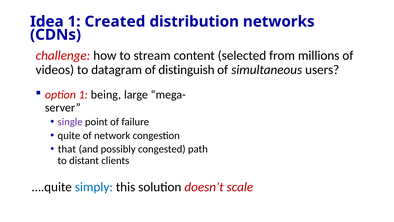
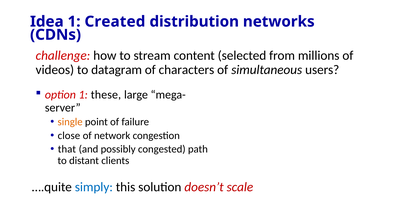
distinguish: distinguish -> characters (186, 70)
being: being -> these (106, 95)
single colour: purple -> orange (70, 122)
quite: quite -> close (69, 135)
